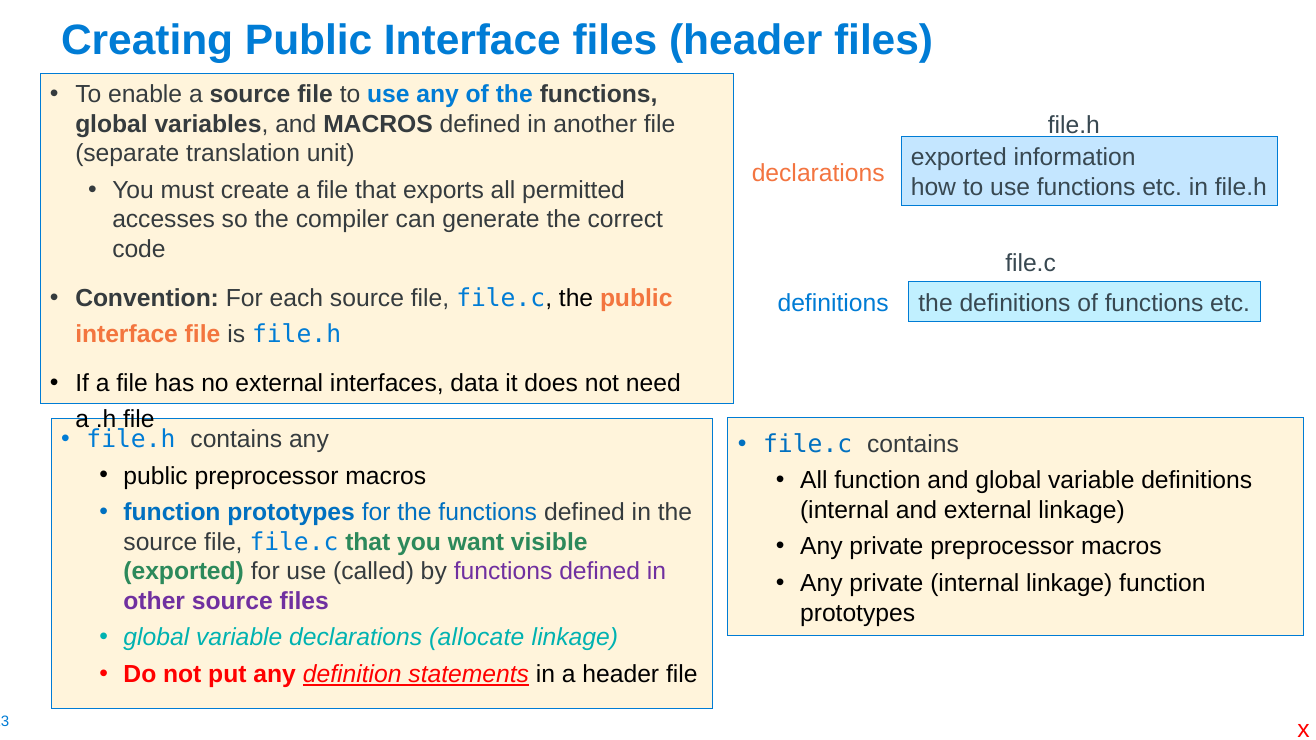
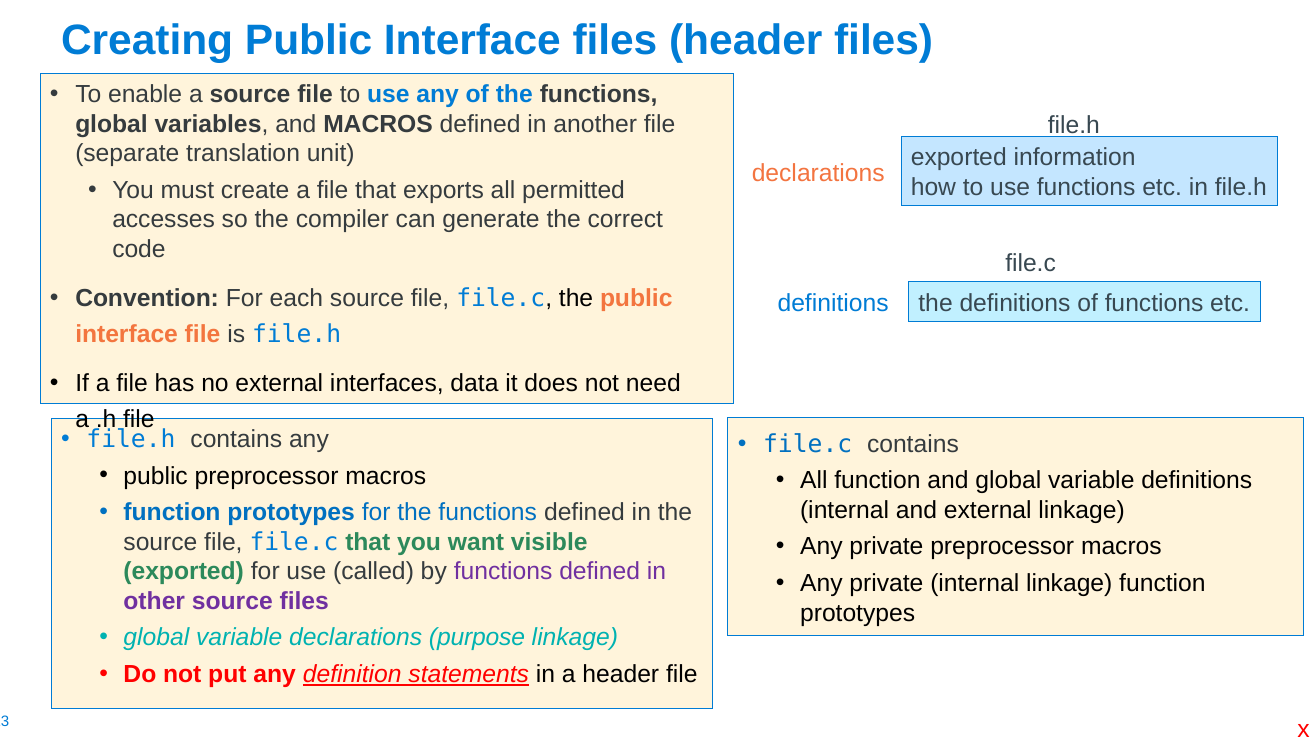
allocate: allocate -> purpose (477, 638)
